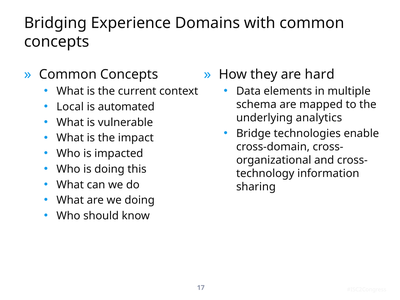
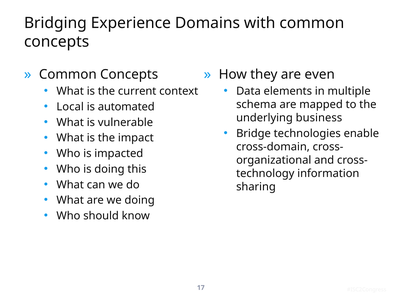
hard: hard -> even (320, 74)
analytics: analytics -> business (319, 118)
